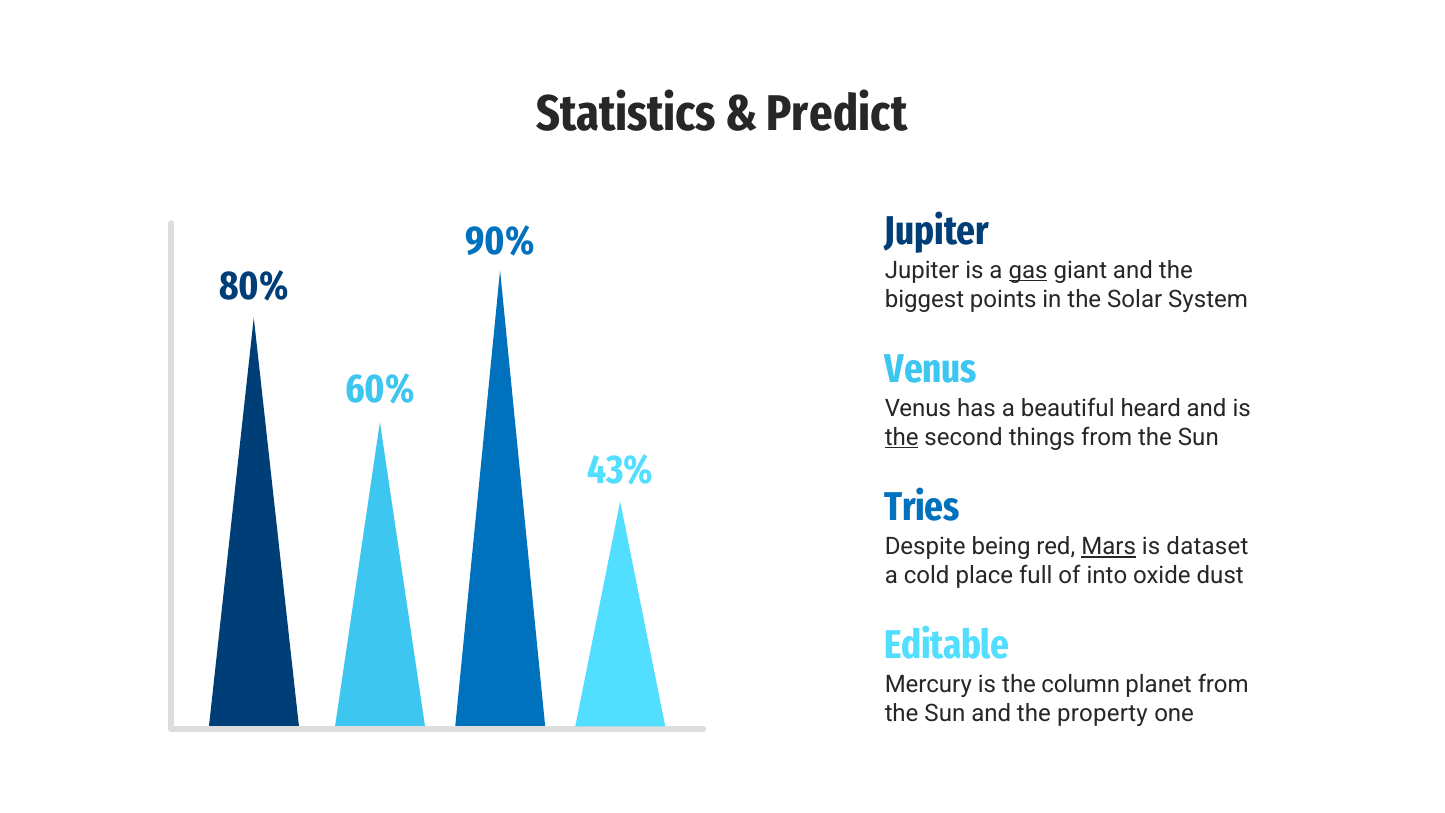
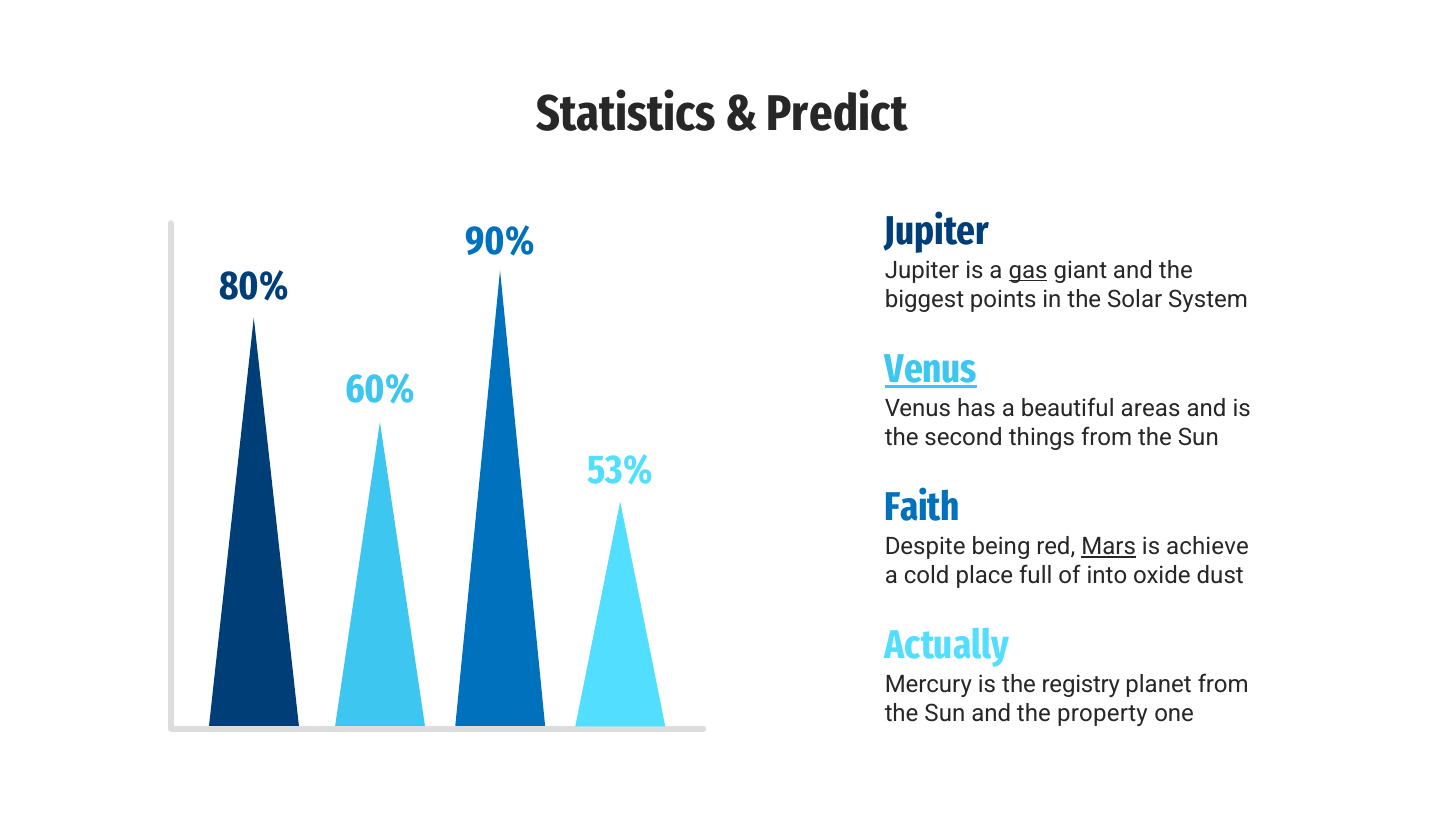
Venus underline: none -> present (931, 369)
heard: heard -> areas (1151, 408)
the underline: present -> none (902, 437)
43%: 43% -> 53% (620, 470)
Tries: Tries -> Faith (922, 507)
dataset: dataset -> achieve (1208, 546)
Editable: Editable -> Actually (947, 645)
column: column -> registry (1081, 684)
